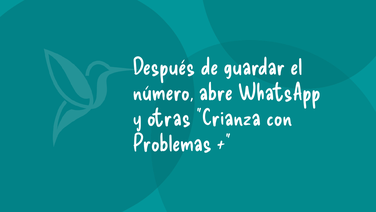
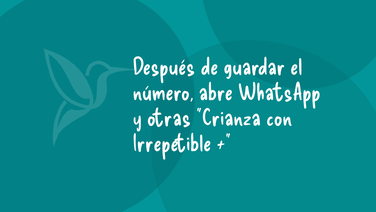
Problemas: Problemas -> Irrepetible (172, 143)
